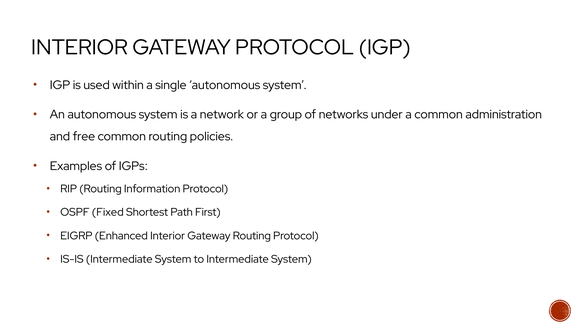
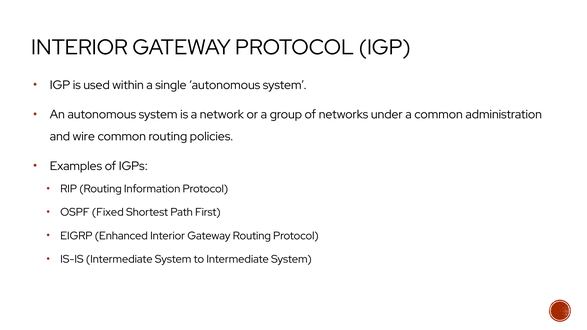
free: free -> wire (84, 137)
